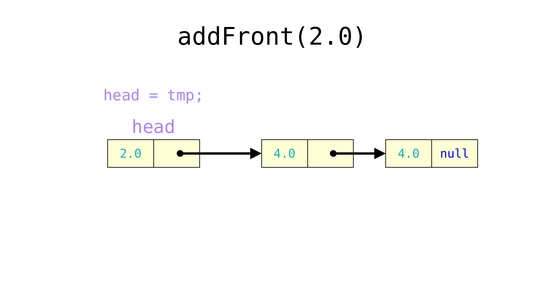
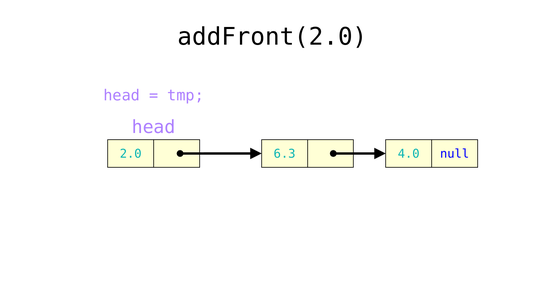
4.0: 4.0 -> 6.3 (285, 153)
